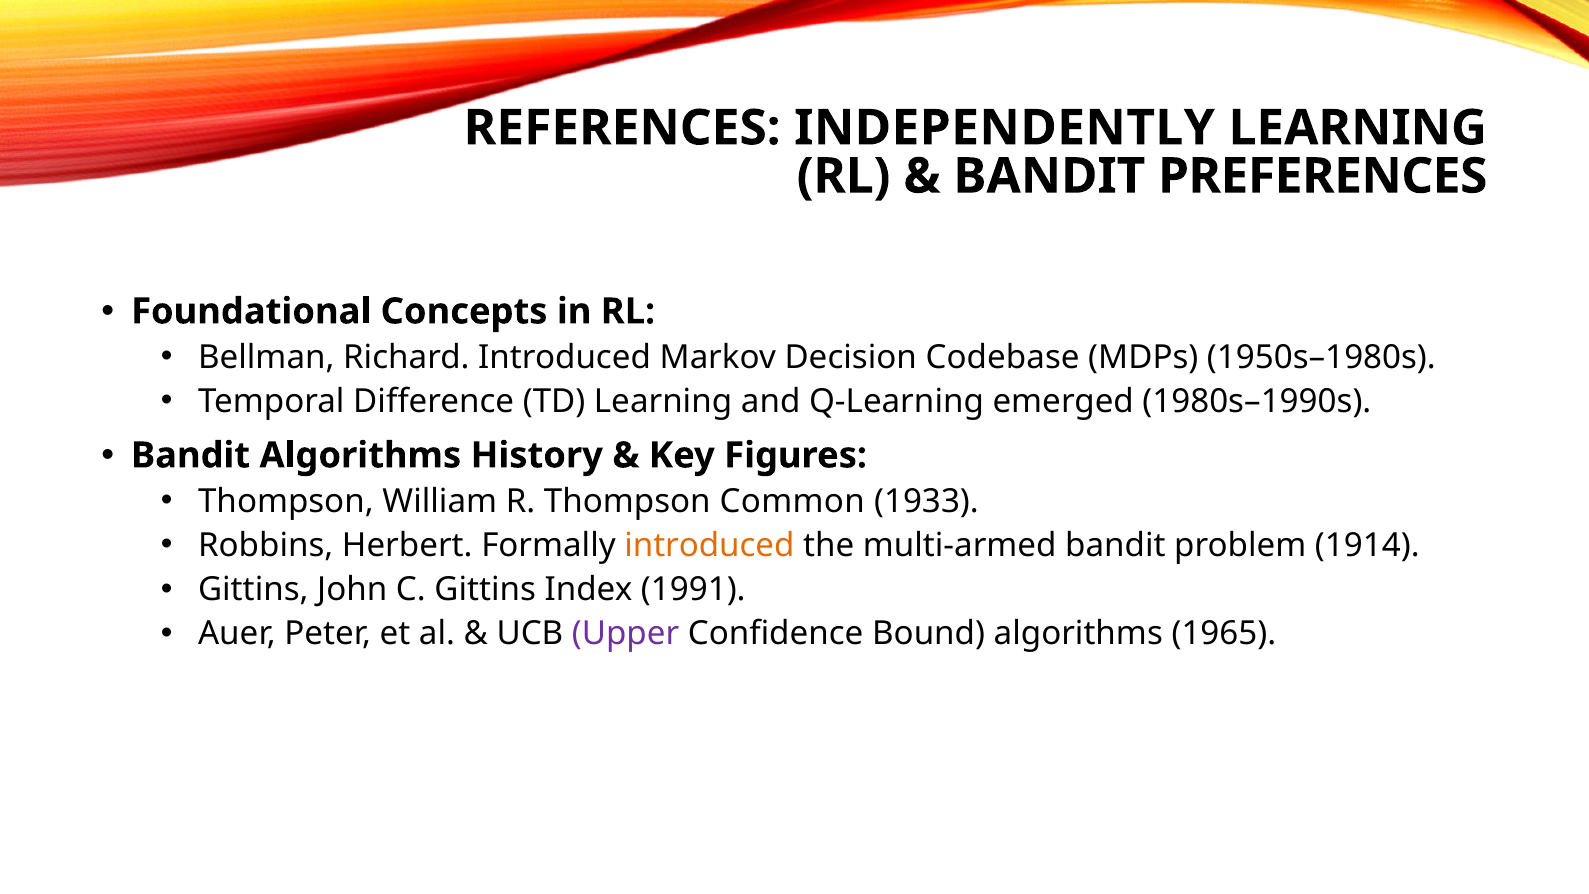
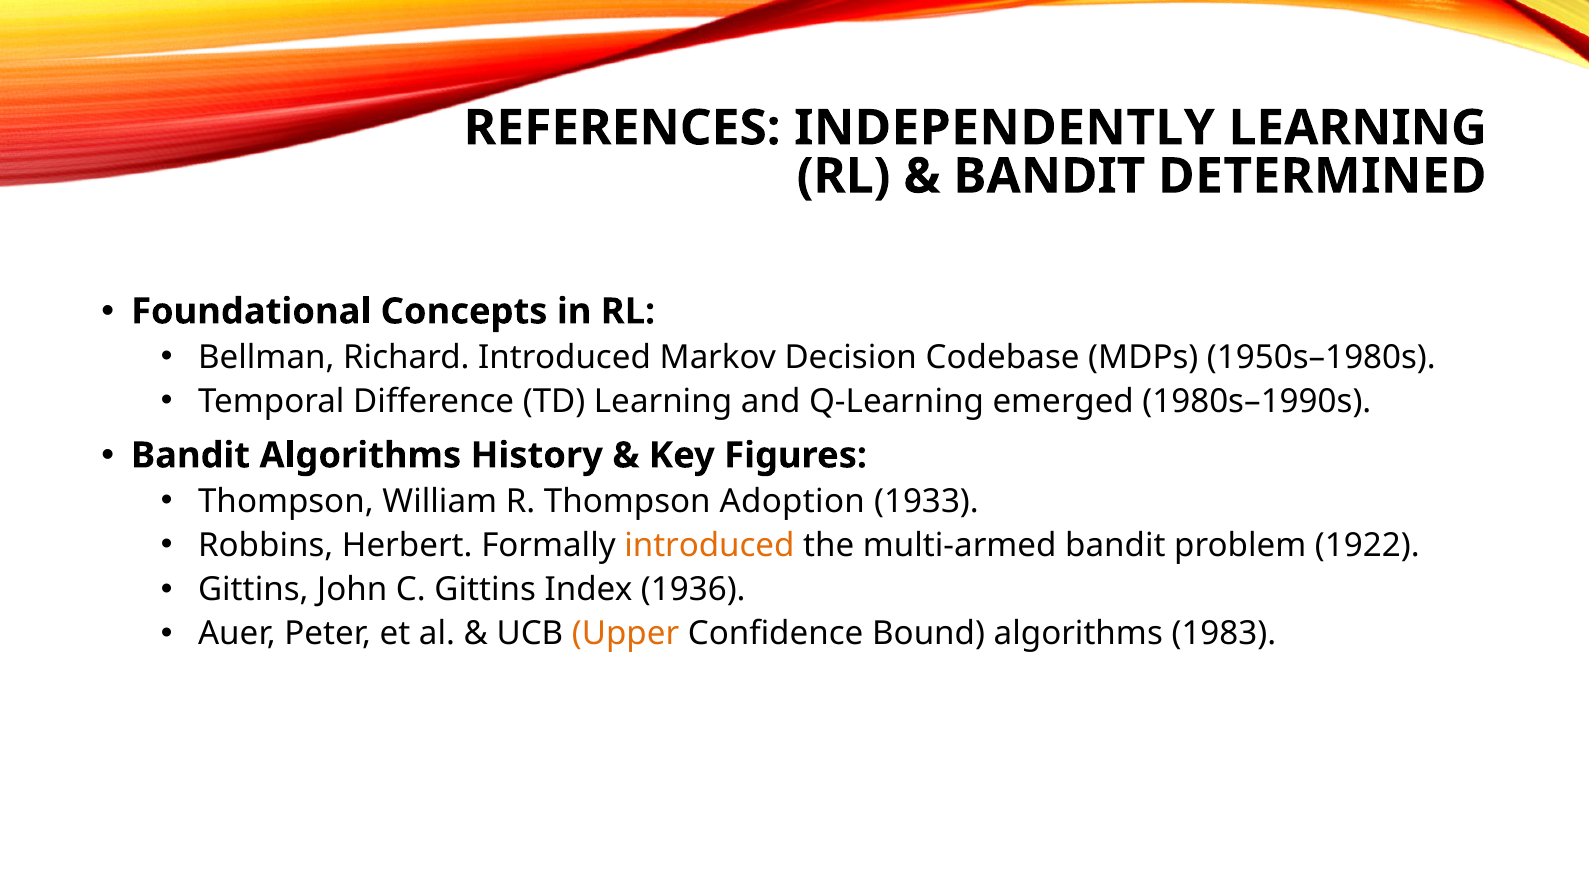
PREFERENCES: PREFERENCES -> DETERMINED (1322, 176)
Common: Common -> Adoption (792, 501)
1914: 1914 -> 1922 (1367, 545)
1991: 1991 -> 1936 (693, 589)
Upper colour: purple -> orange (626, 633)
1965: 1965 -> 1983 (1224, 633)
